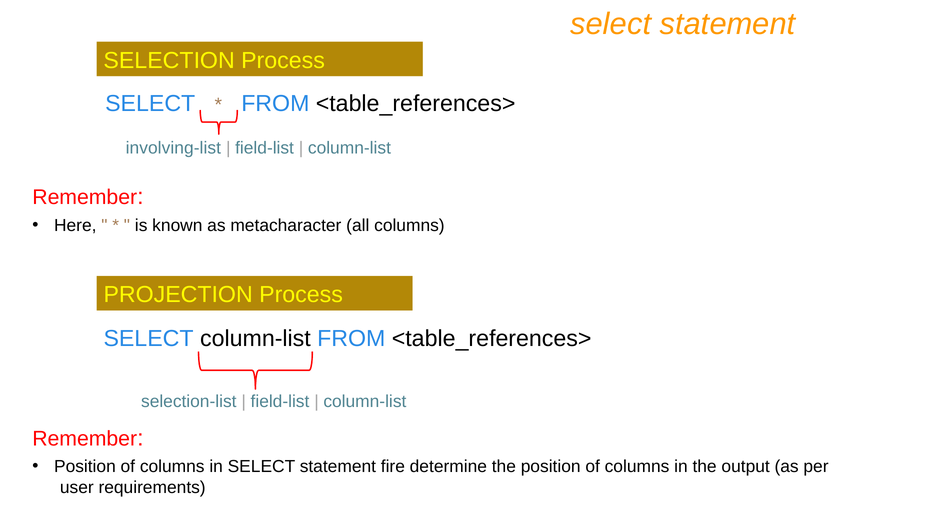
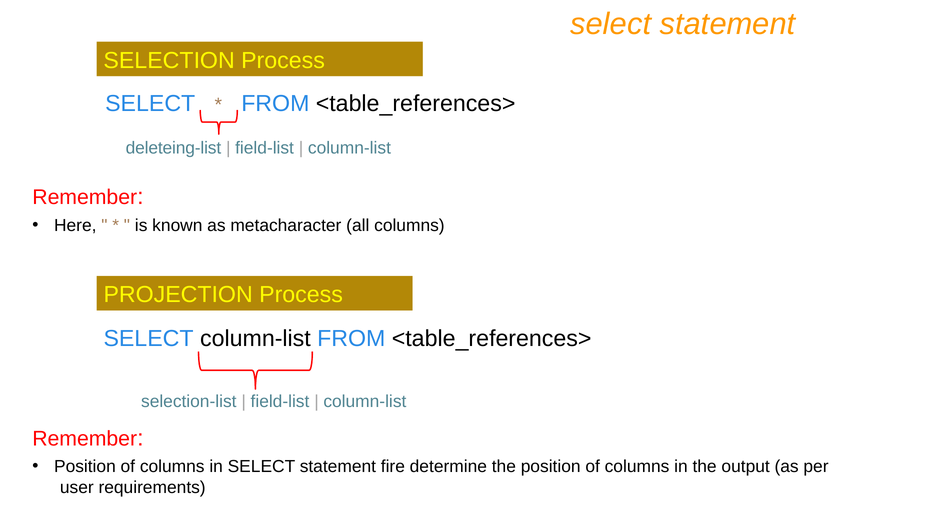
involving-list: involving-list -> deleteing-list (173, 148)
